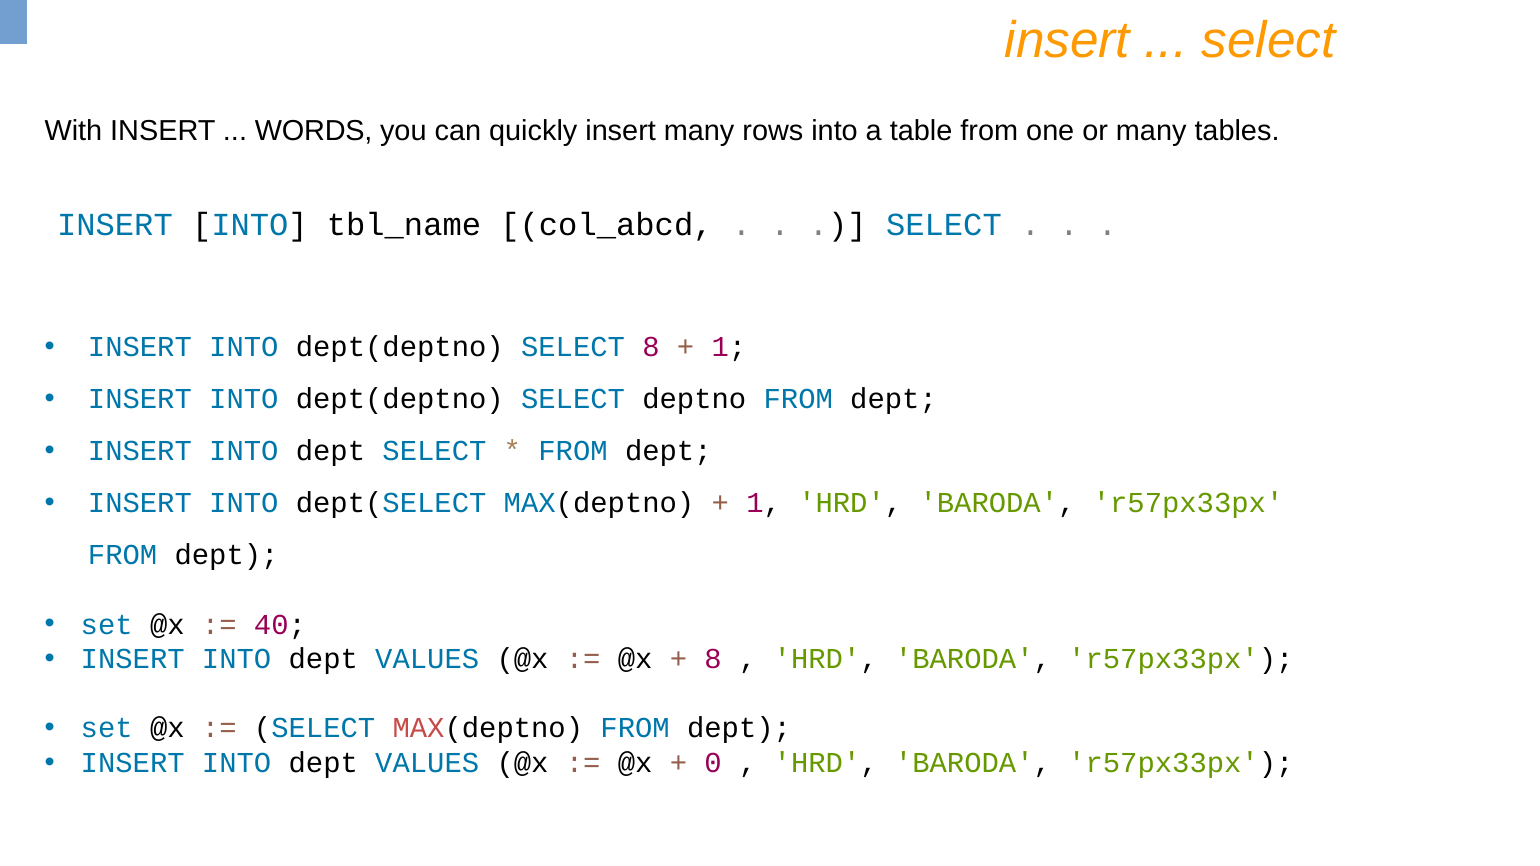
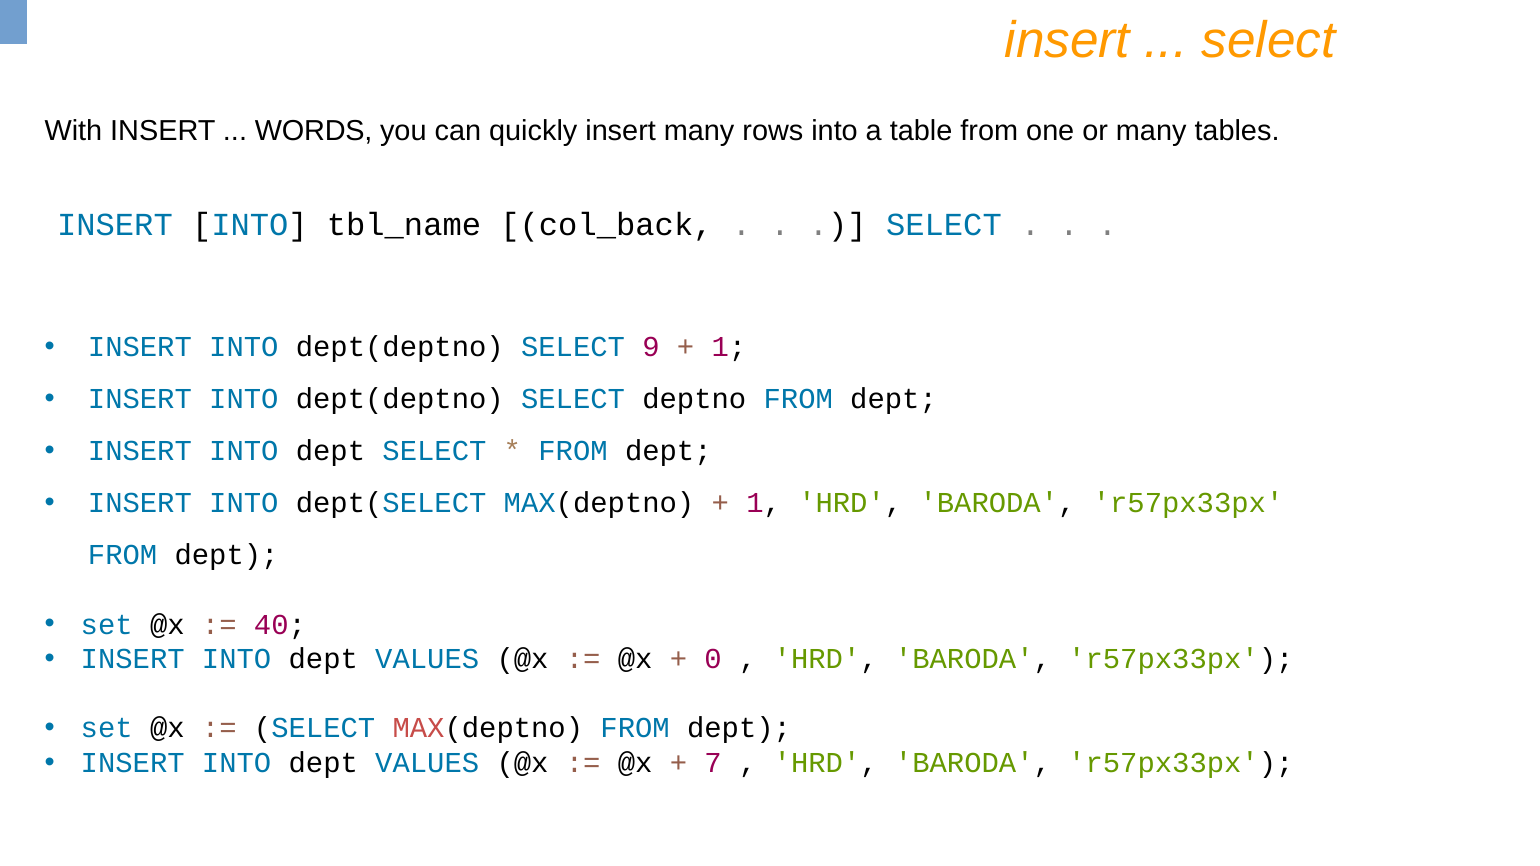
col_abcd: col_abcd -> col_back (606, 225)
SELECT 8: 8 -> 9 (651, 348)
8: 8 -> 0 (713, 659)
0: 0 -> 7 (713, 763)
